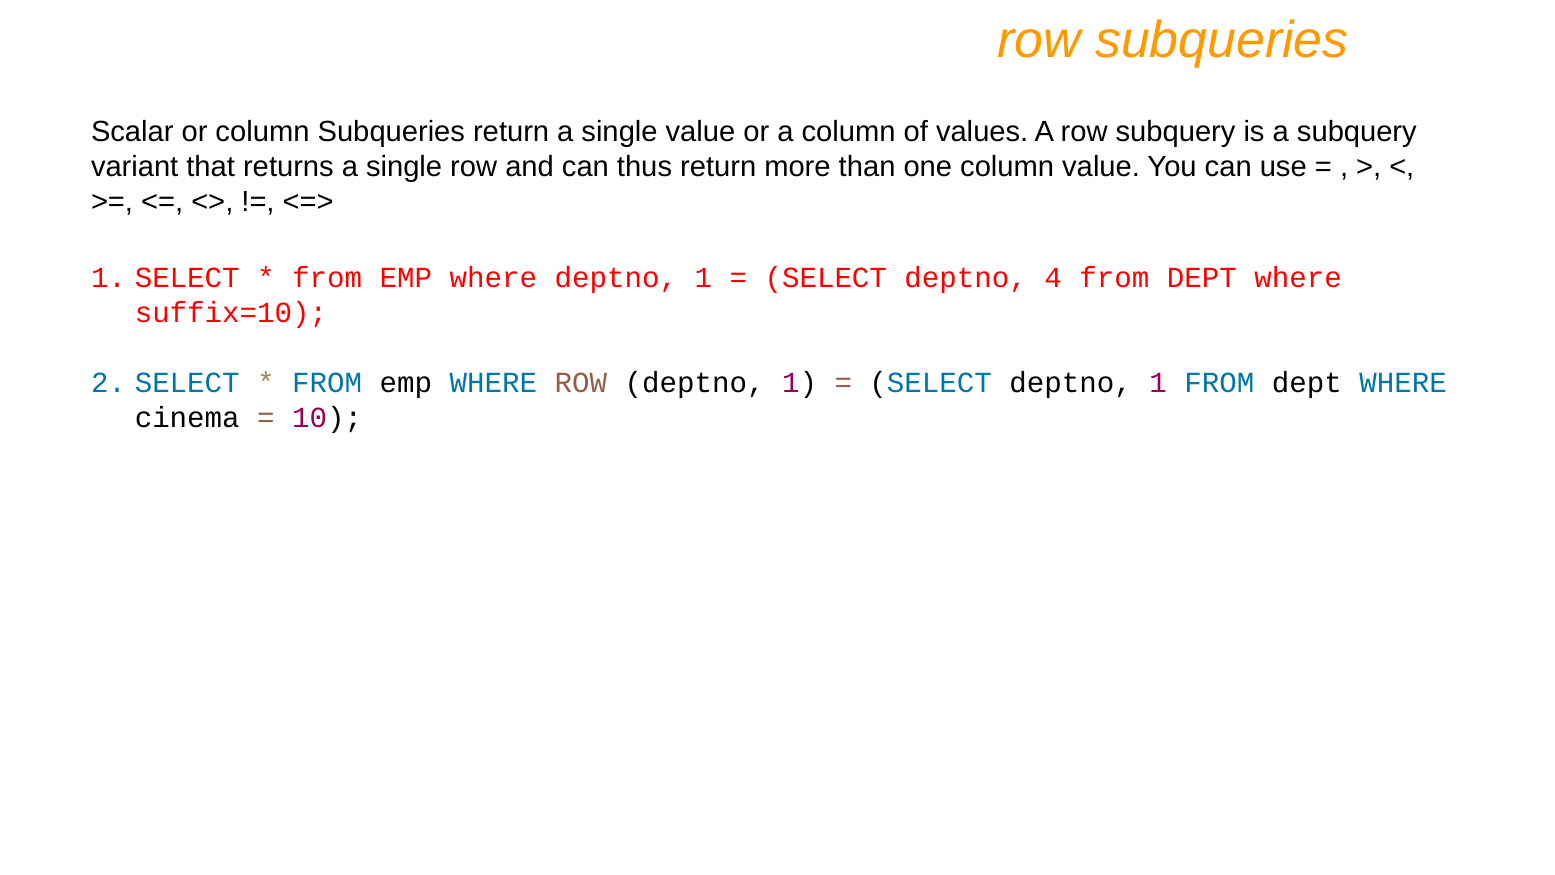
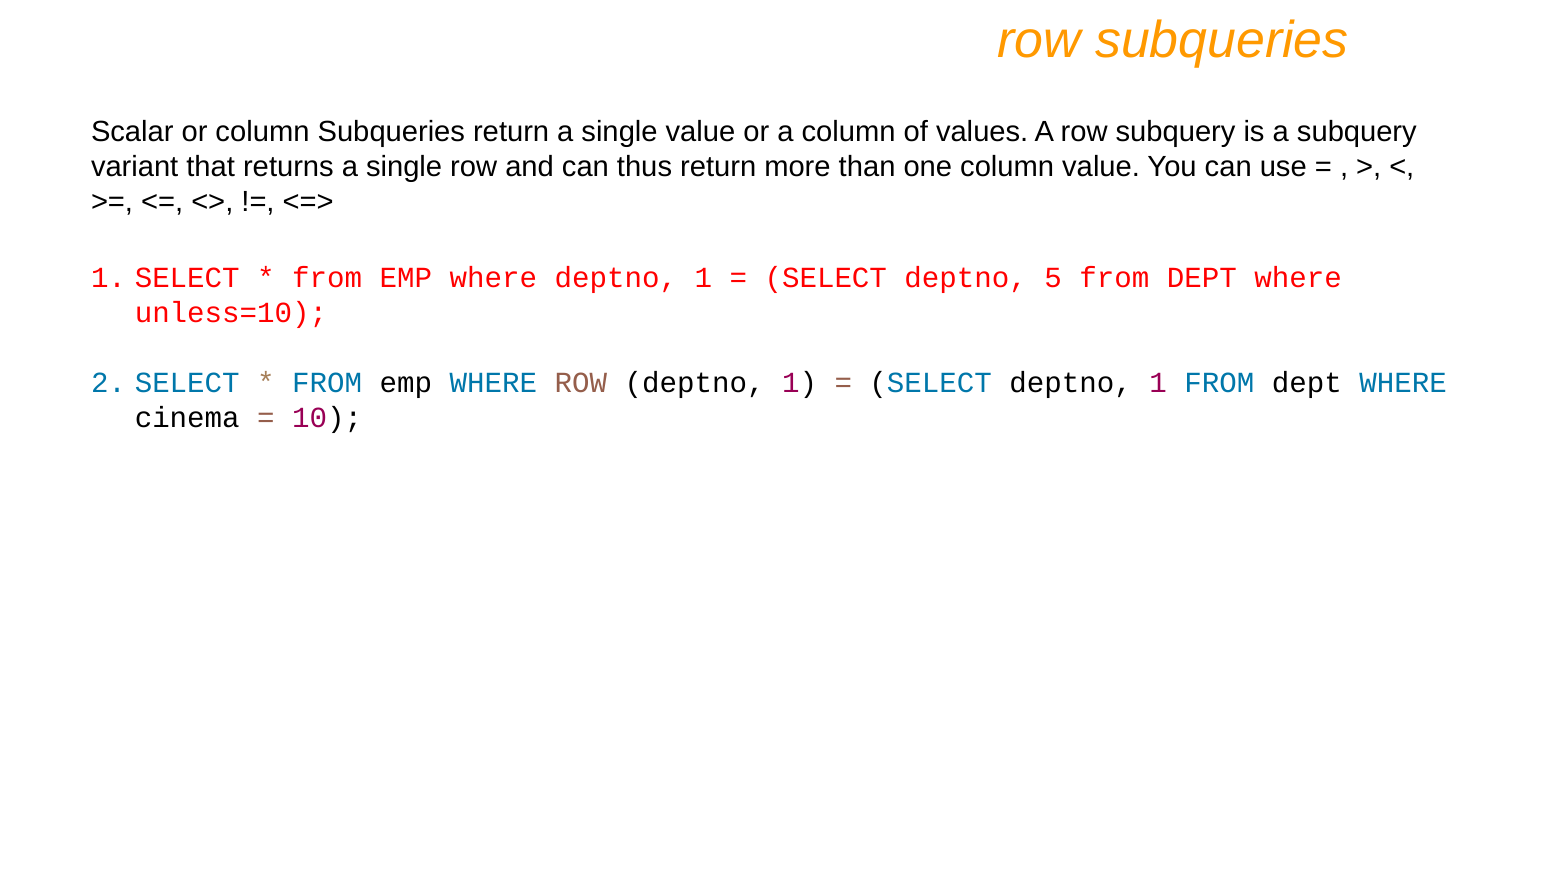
4: 4 -> 5 (1053, 278)
suffix=10: suffix=10 -> unless=10 (231, 313)
